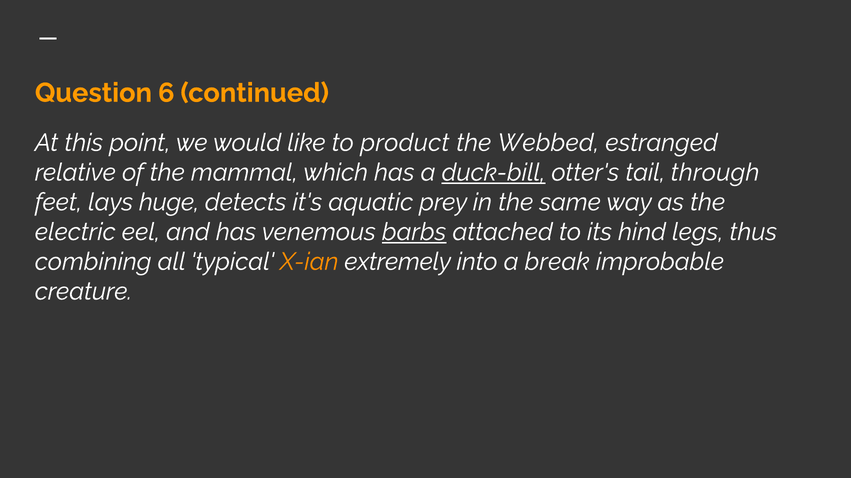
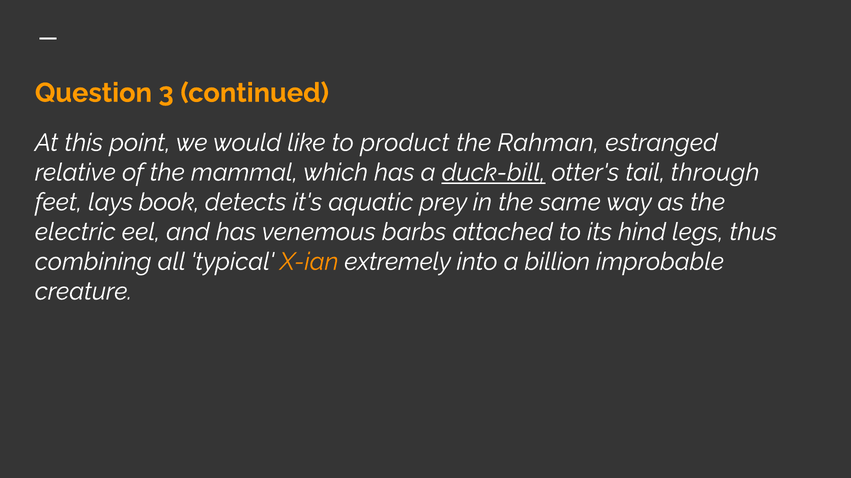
6: 6 -> 3 (166, 93)
Webbed: Webbed -> Rahman (548, 143)
huge: huge -> book (169, 202)
barbs underline: present -> none (414, 232)
break: break -> billion (557, 262)
